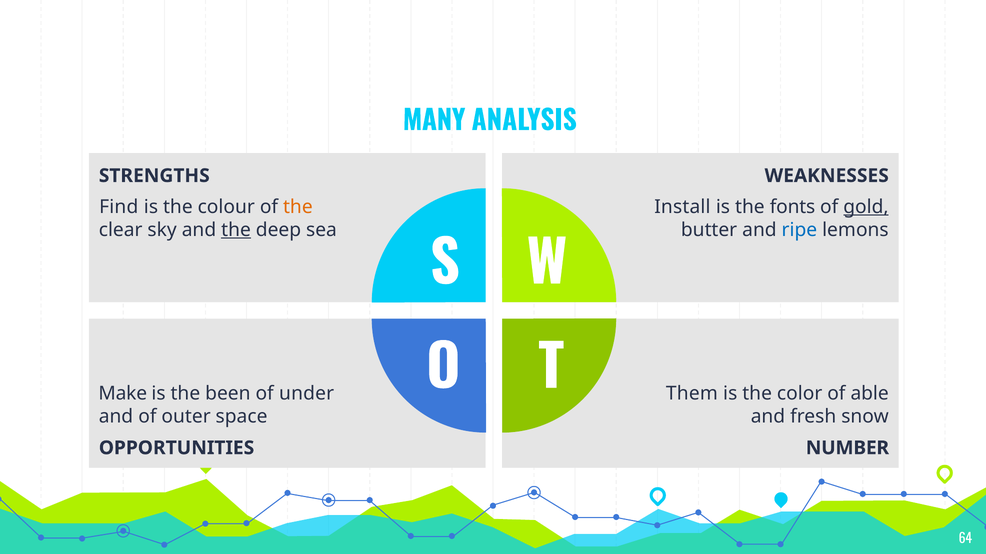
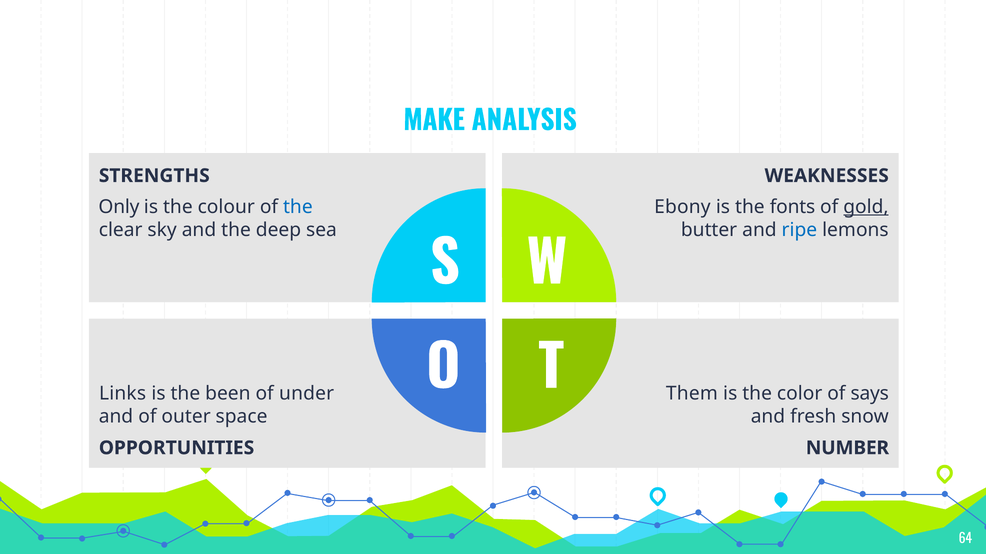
MANY: MANY -> MAKE (434, 121)
Find: Find -> Only (119, 207)
the colour: orange -> blue (298, 207)
Install: Install -> Ebony (682, 207)
the underline: present -> none (236, 230)
Make: Make -> Links (123, 394)
able: able -> says (870, 394)
